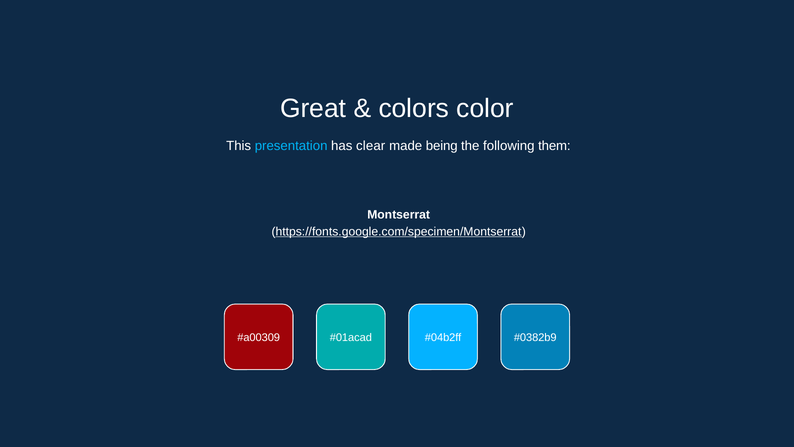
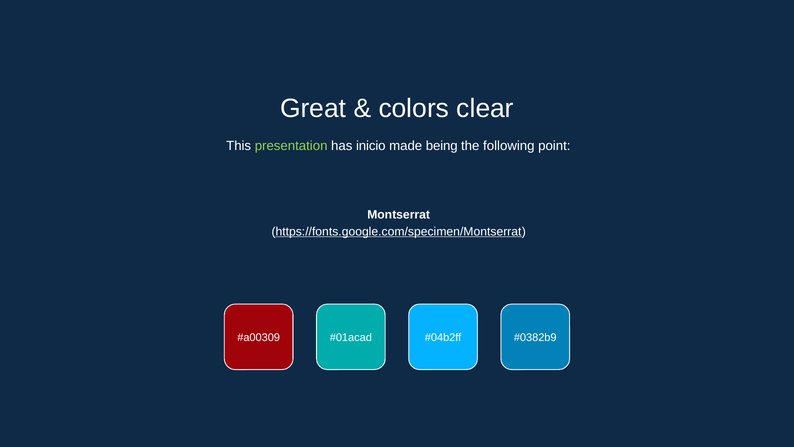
color: color -> clear (485, 109)
presentation colour: light blue -> light green (291, 146)
clear: clear -> inicio (371, 146)
them: them -> point (554, 146)
